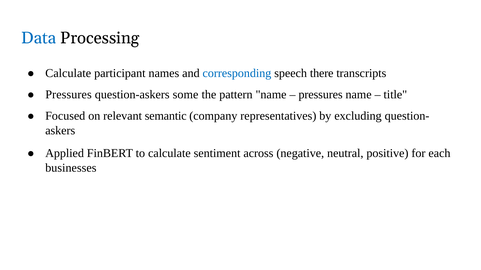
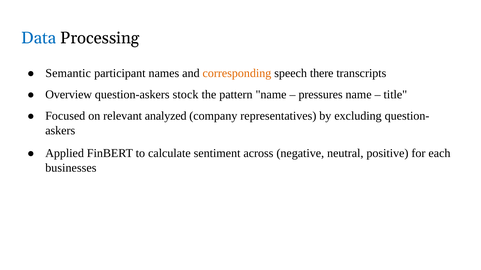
Calculate: Calculate -> Semantic (68, 74)
corresponding colour: blue -> orange (237, 74)
Pressures: Pressures -> Overview (69, 95)
some: some -> stock (186, 95)
semantic: semantic -> analyzed (166, 116)
